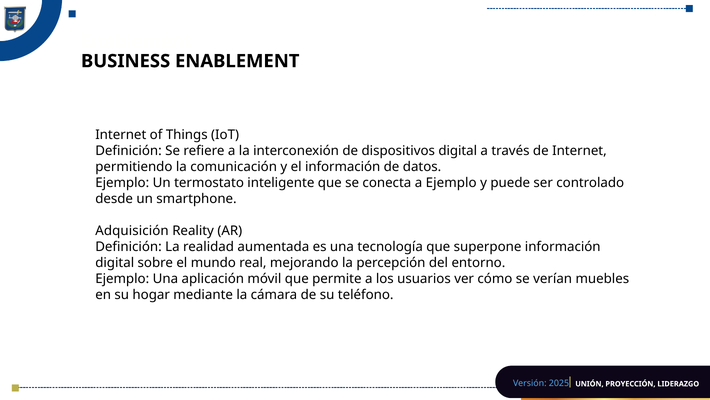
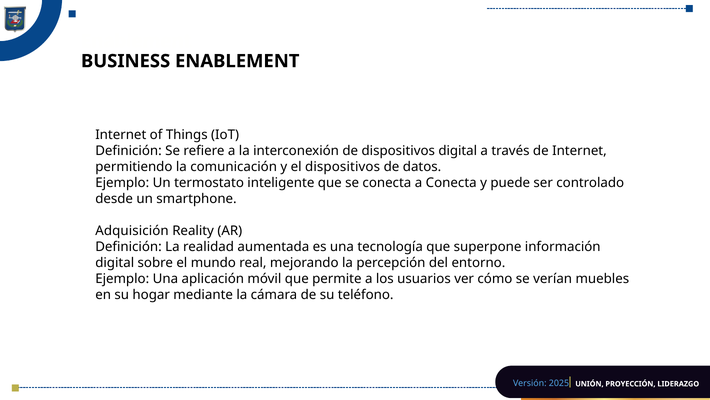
el información: información -> dispositivos (343, 167)
a Ejemplo: Ejemplo -> Conecta (451, 183)
